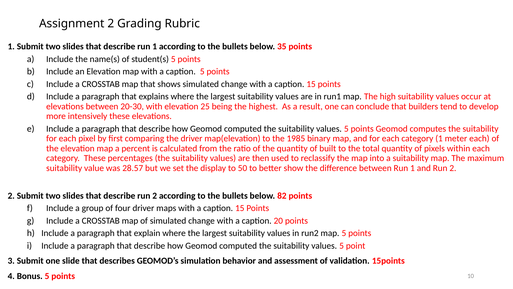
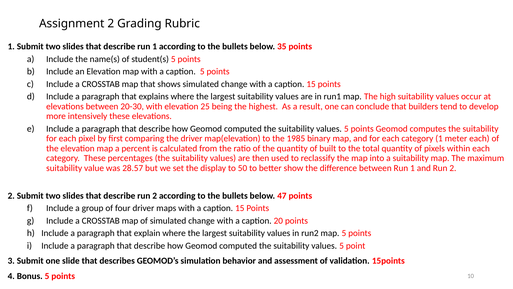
82: 82 -> 47 (282, 195)
